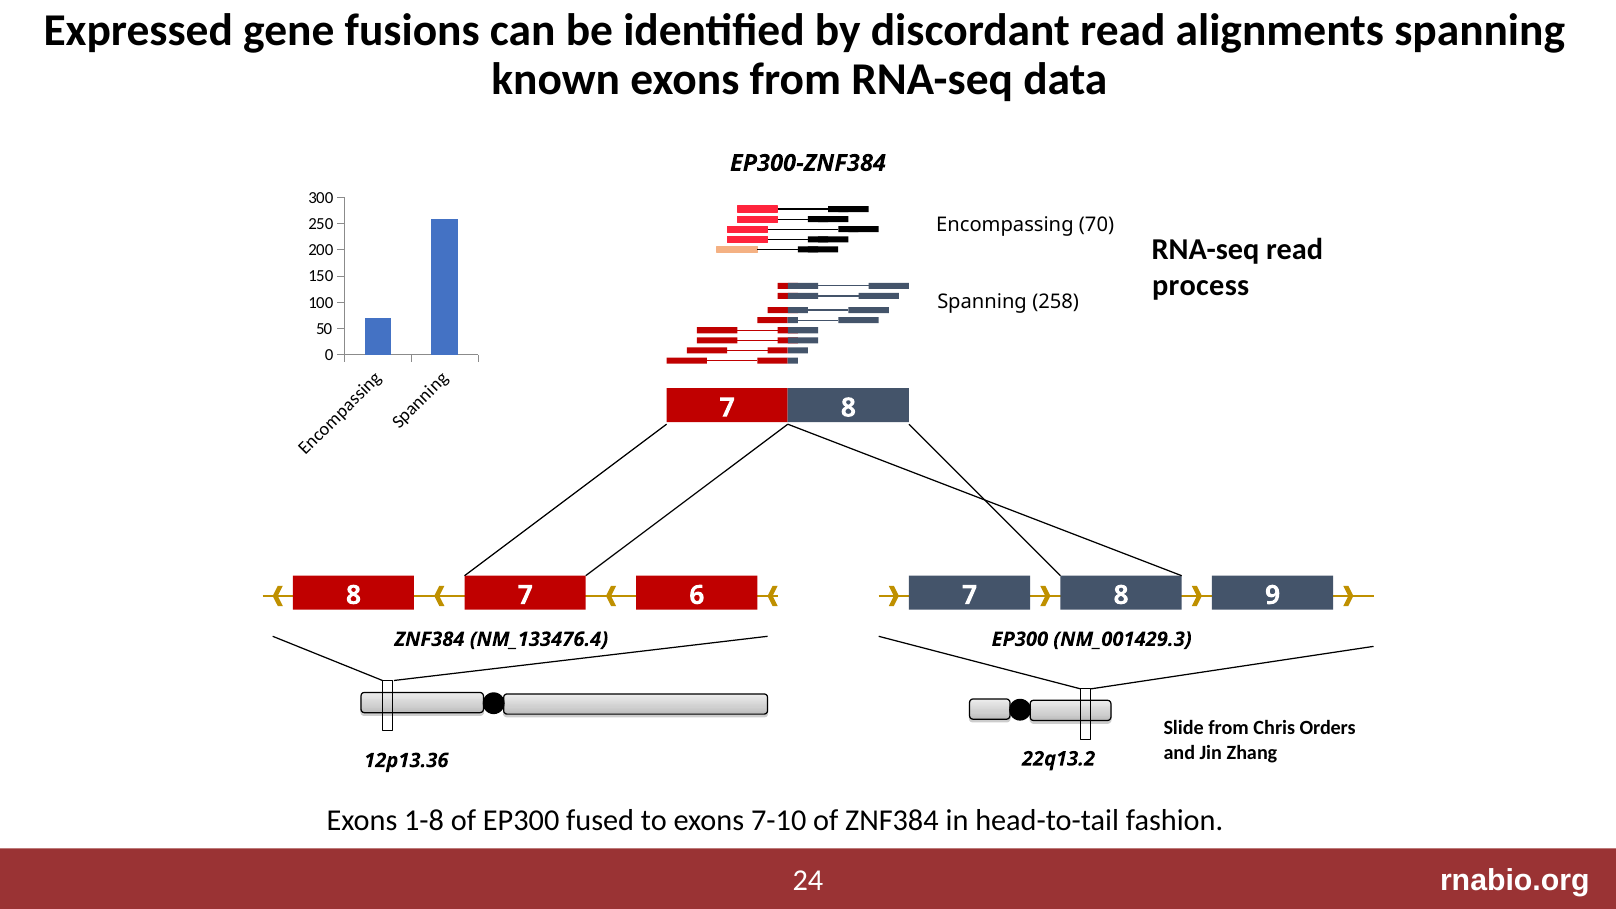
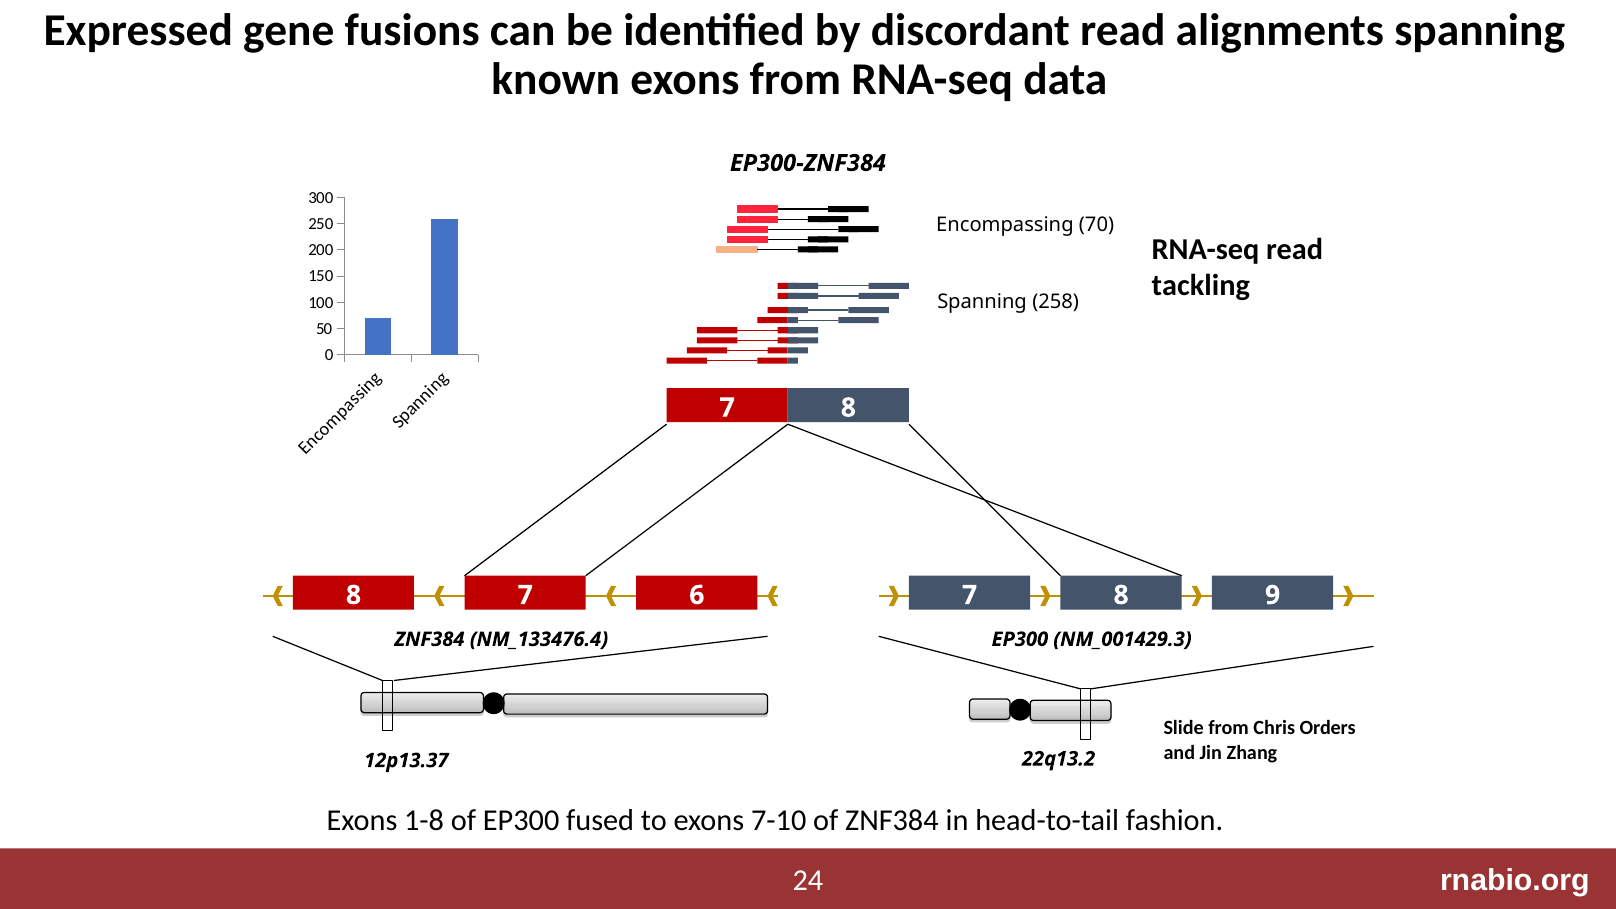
process: process -> tackling (1201, 286)
12p13.36: 12p13.36 -> 12p13.37 (406, 761)
